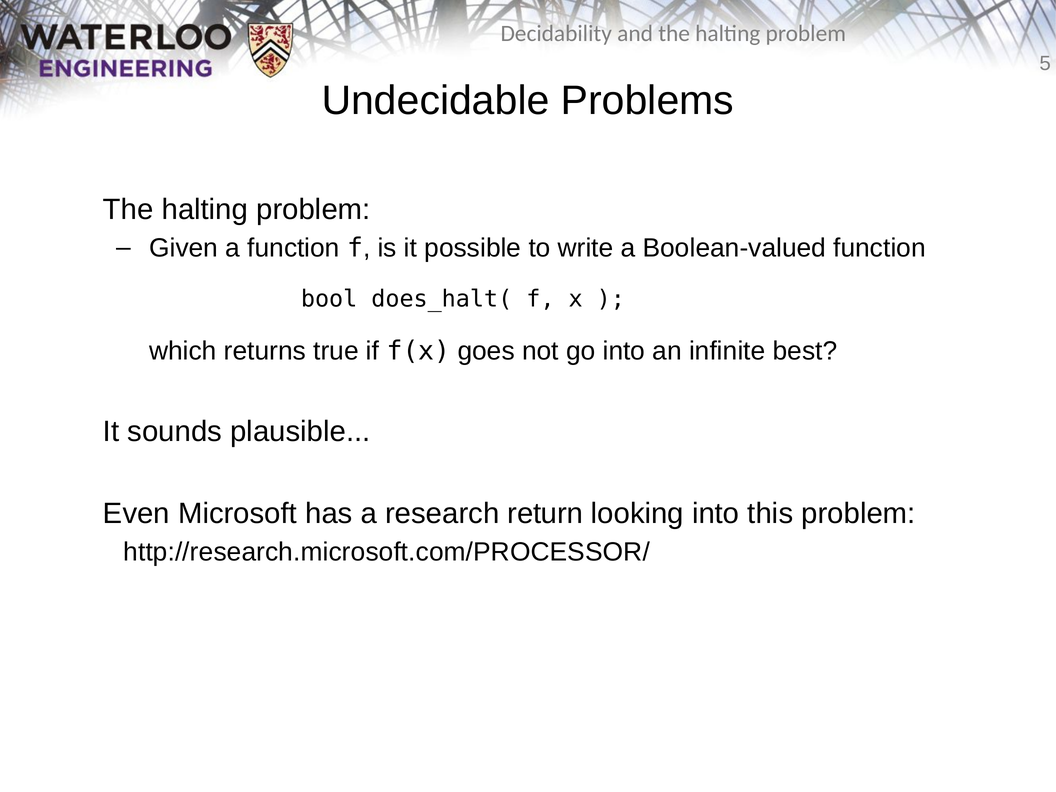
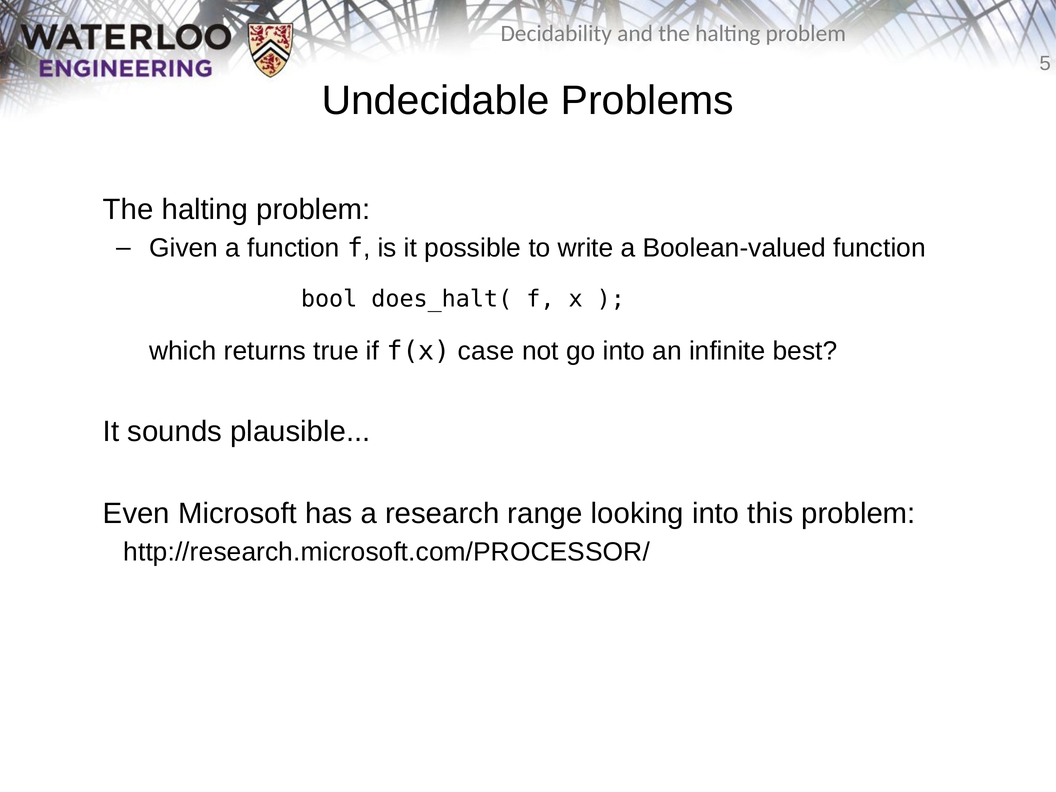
goes: goes -> case (486, 351)
return: return -> range (545, 514)
